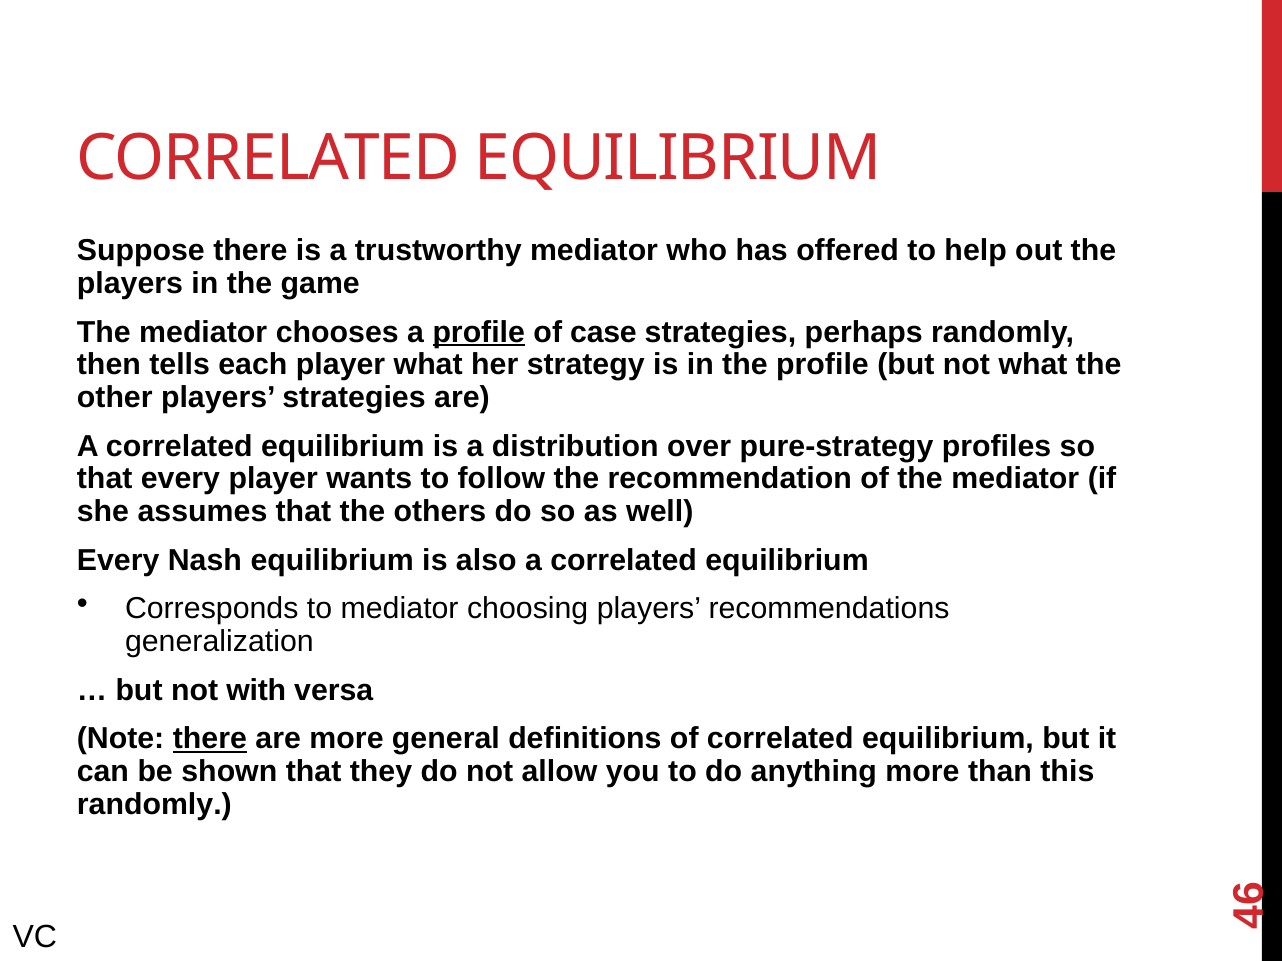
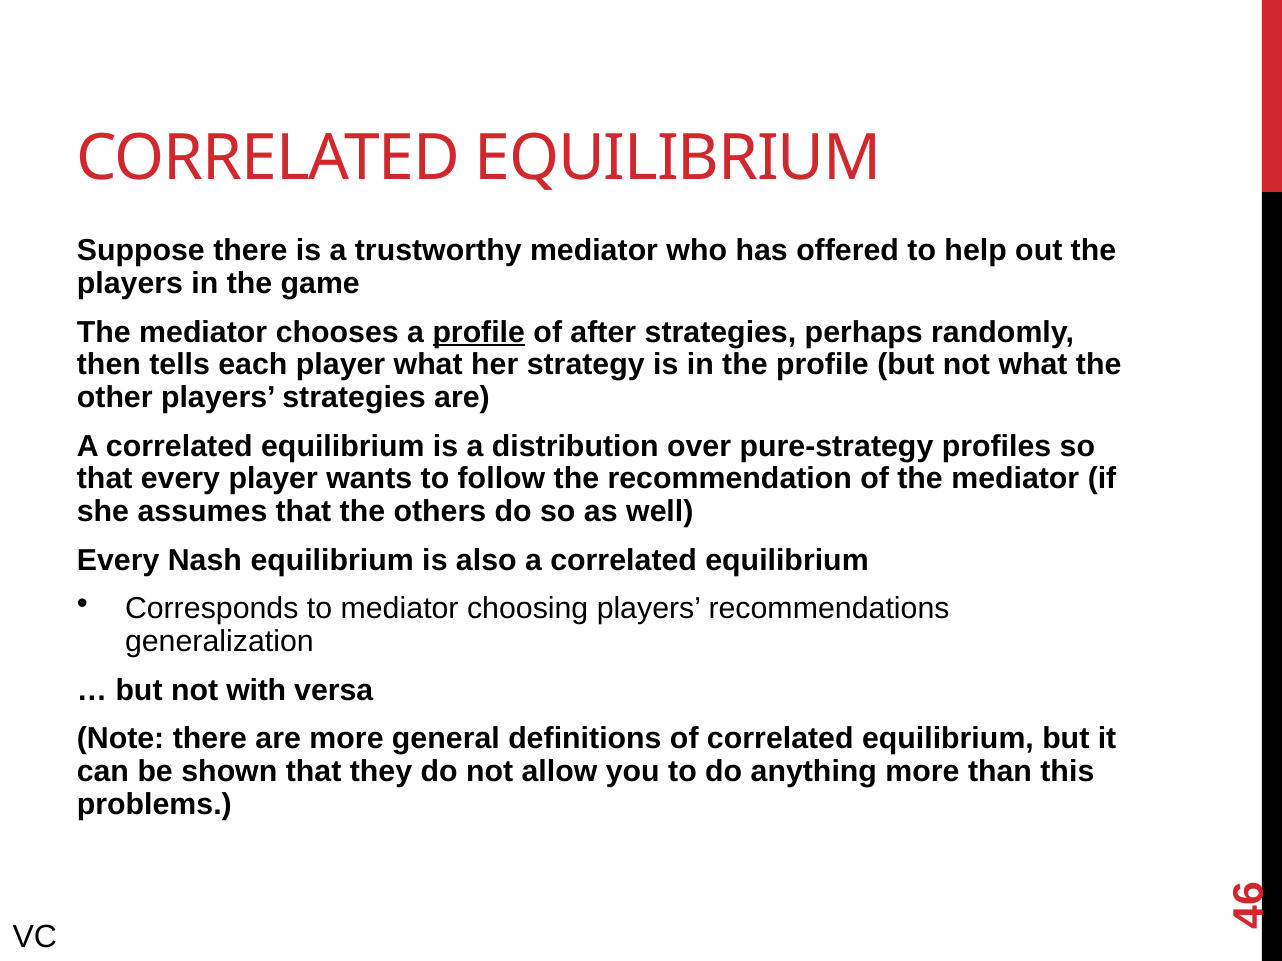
case: case -> after (603, 332)
there underline: present -> none (210, 739)
randomly: randomly -> problems (154, 805)
